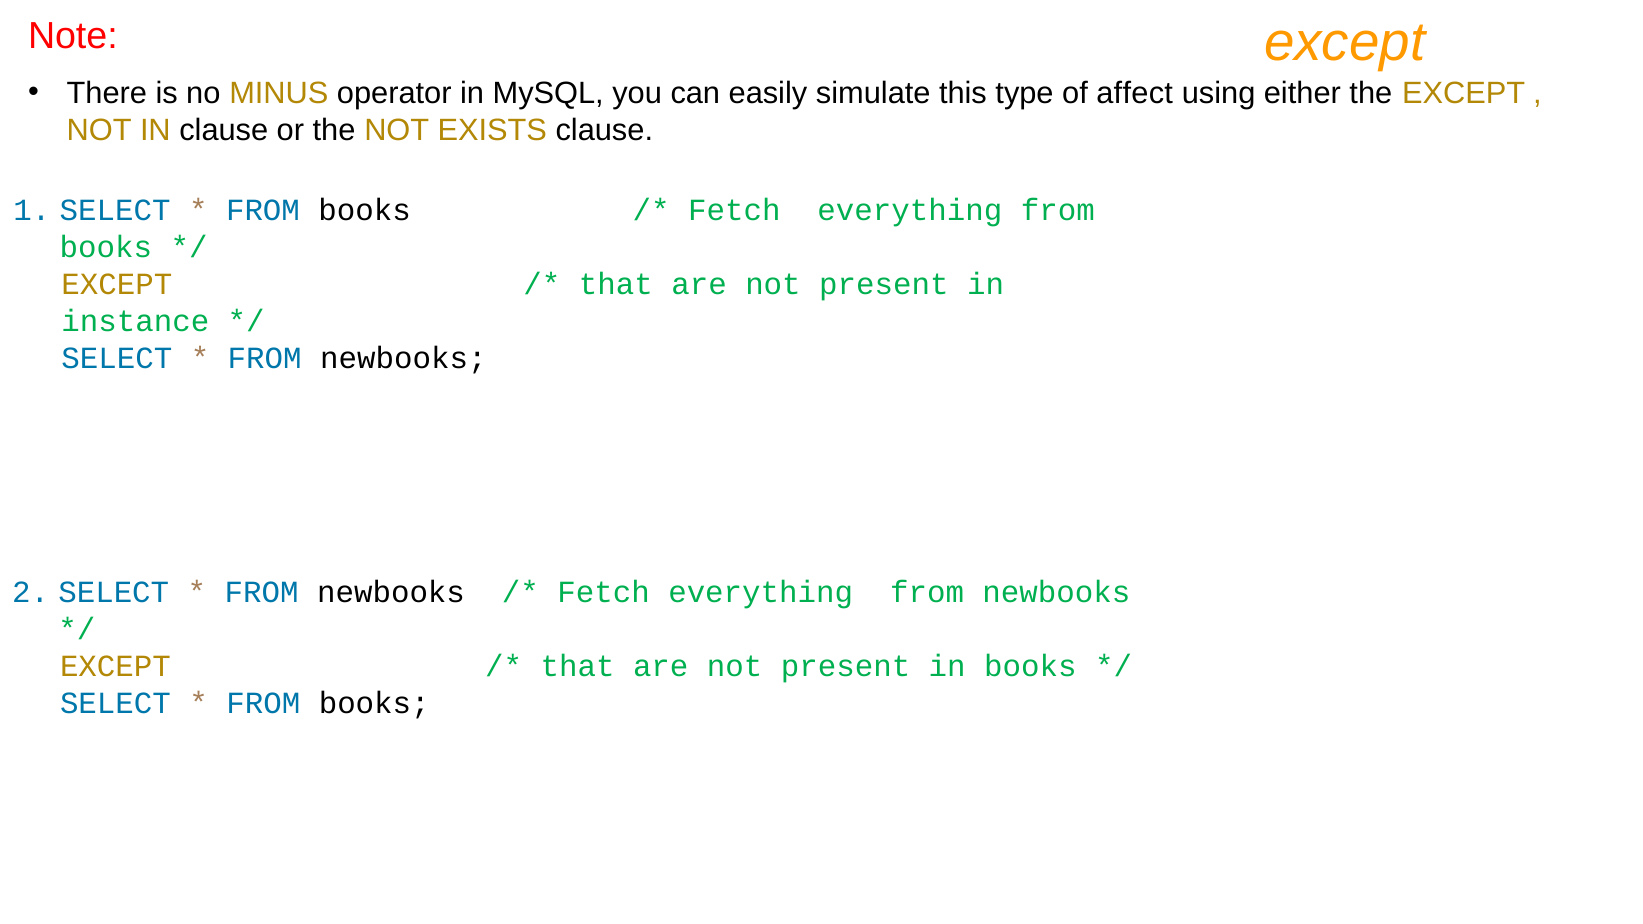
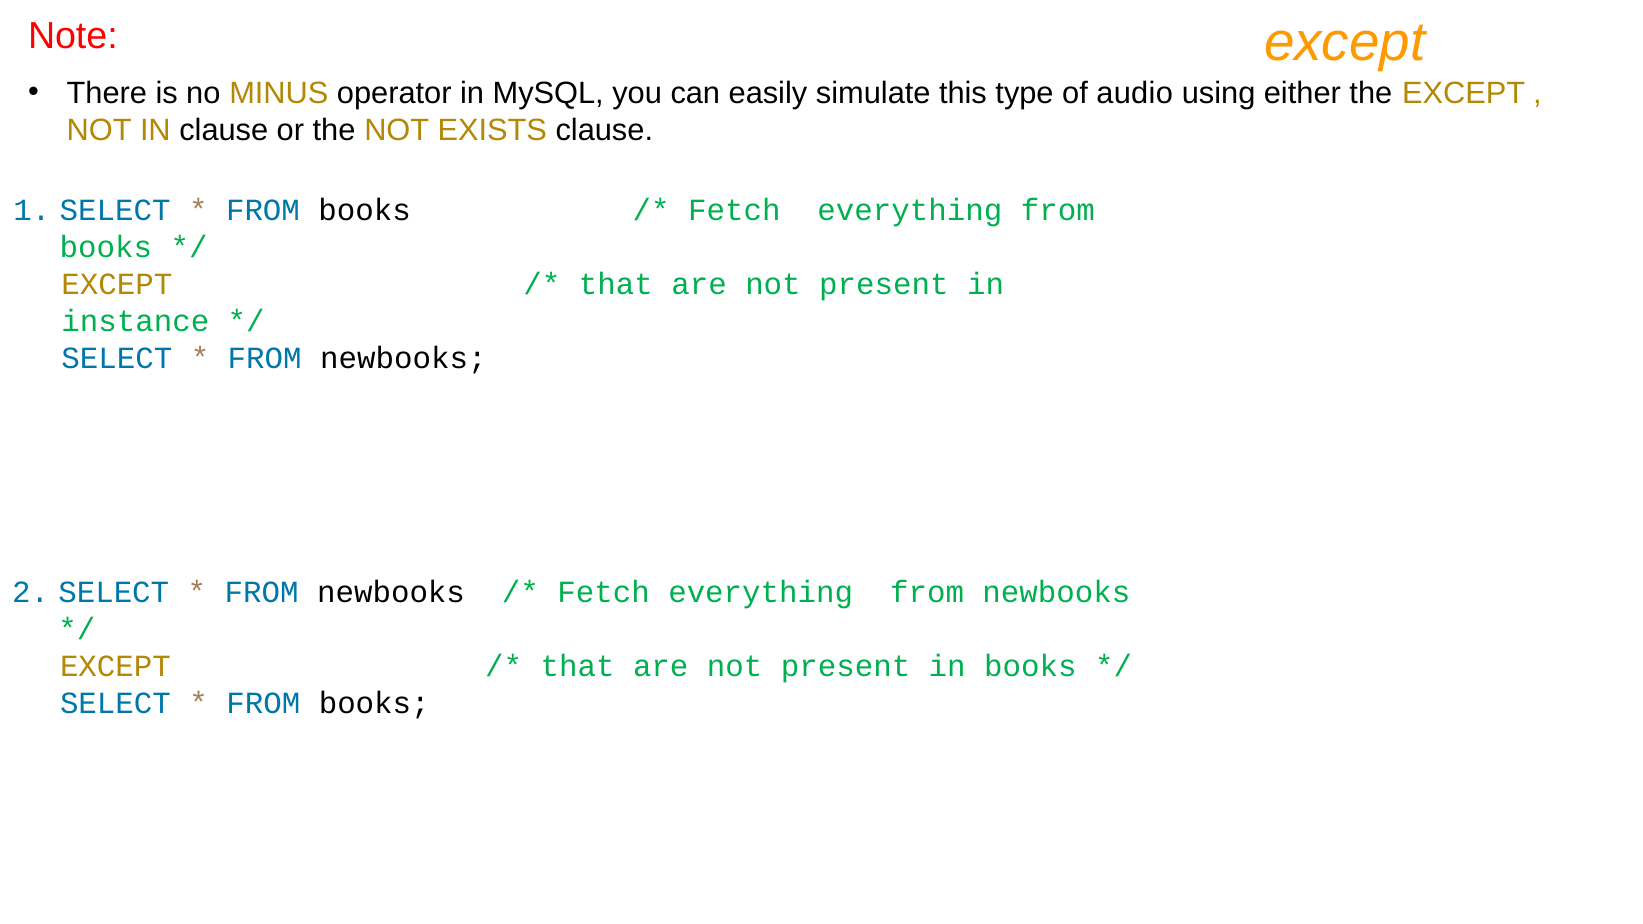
affect: affect -> audio (1135, 93)
